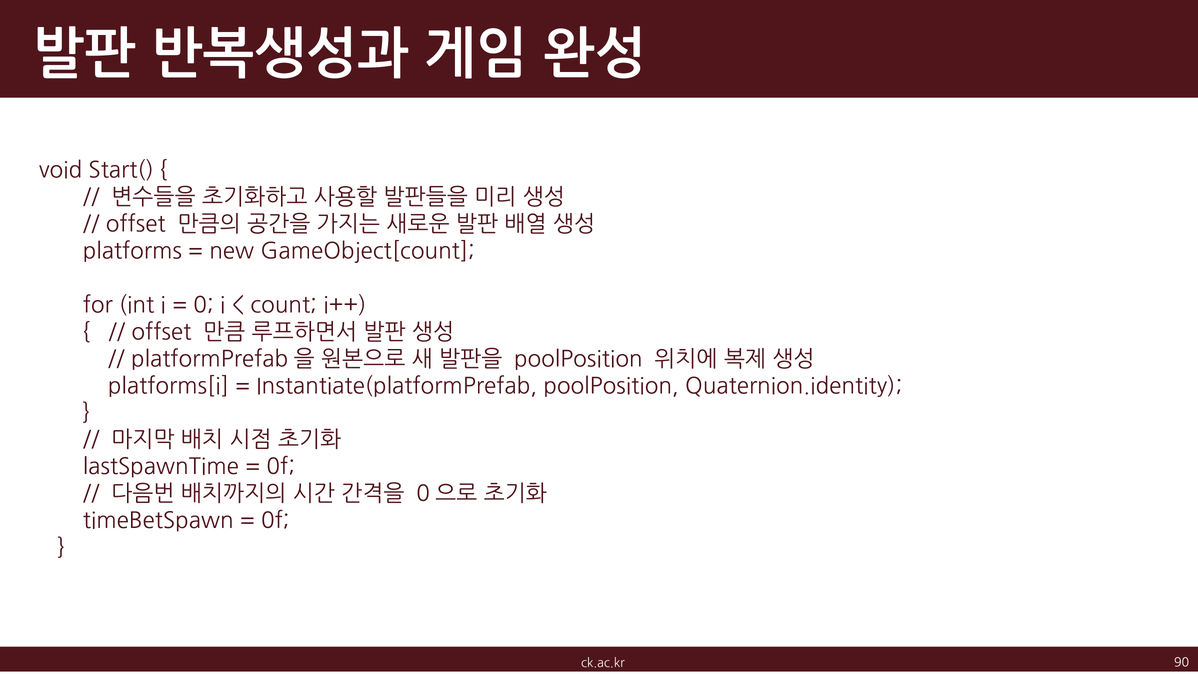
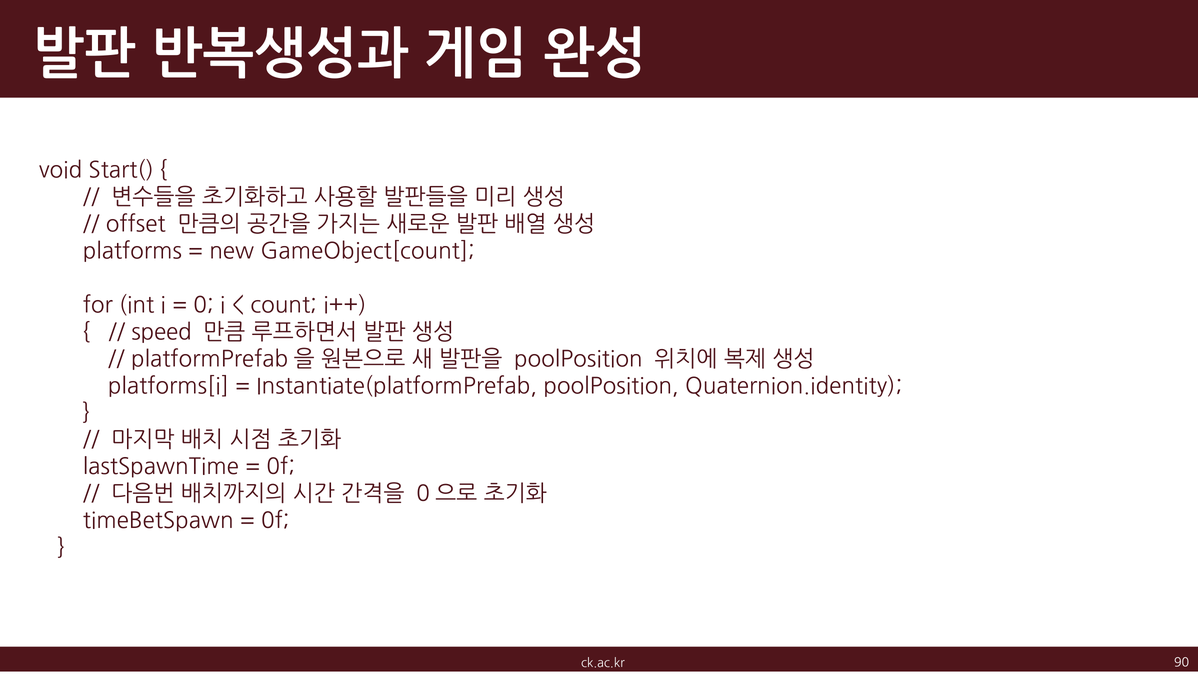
offset: offset -> speed (162, 332)
